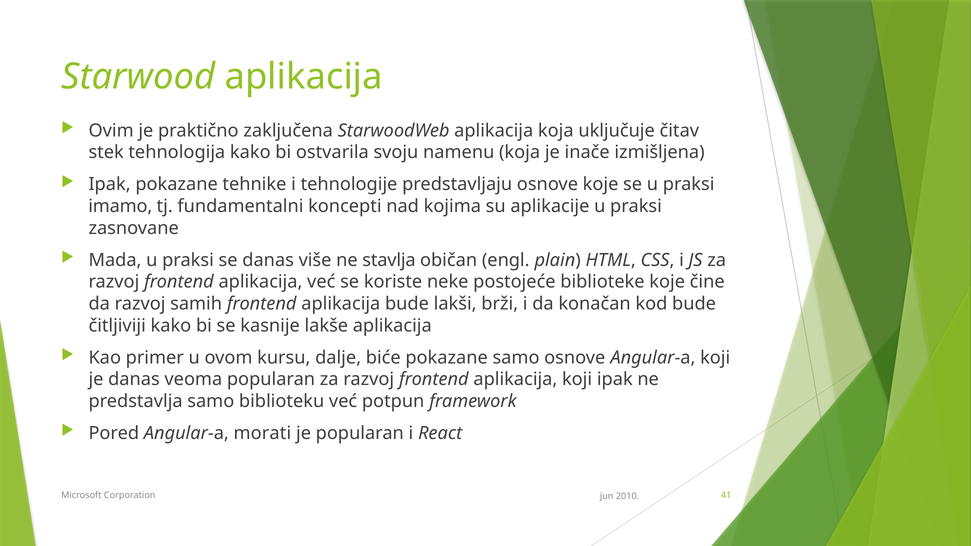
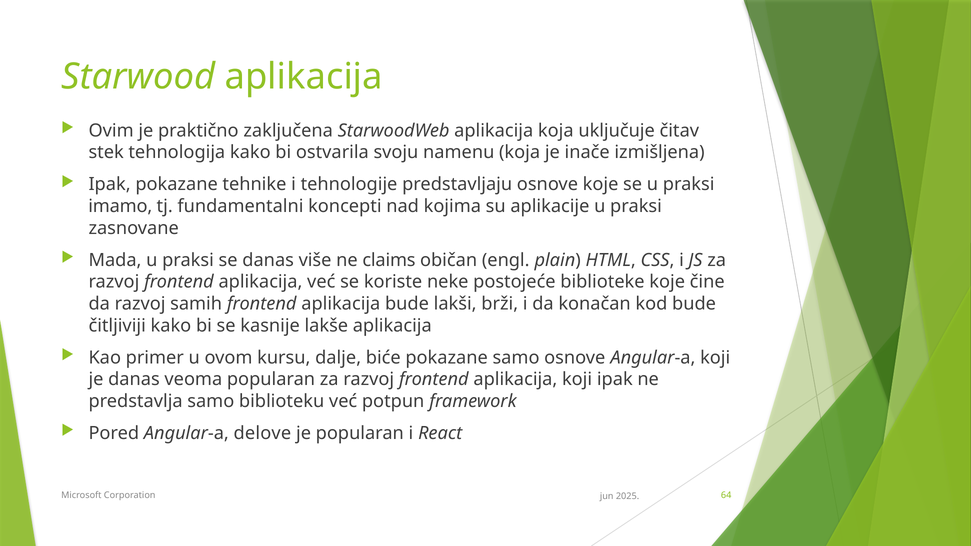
stavlja: stavlja -> claims (389, 260)
morati: morati -> delove (262, 433)
41: 41 -> 64 (726, 496)
2010: 2010 -> 2025 (628, 496)
